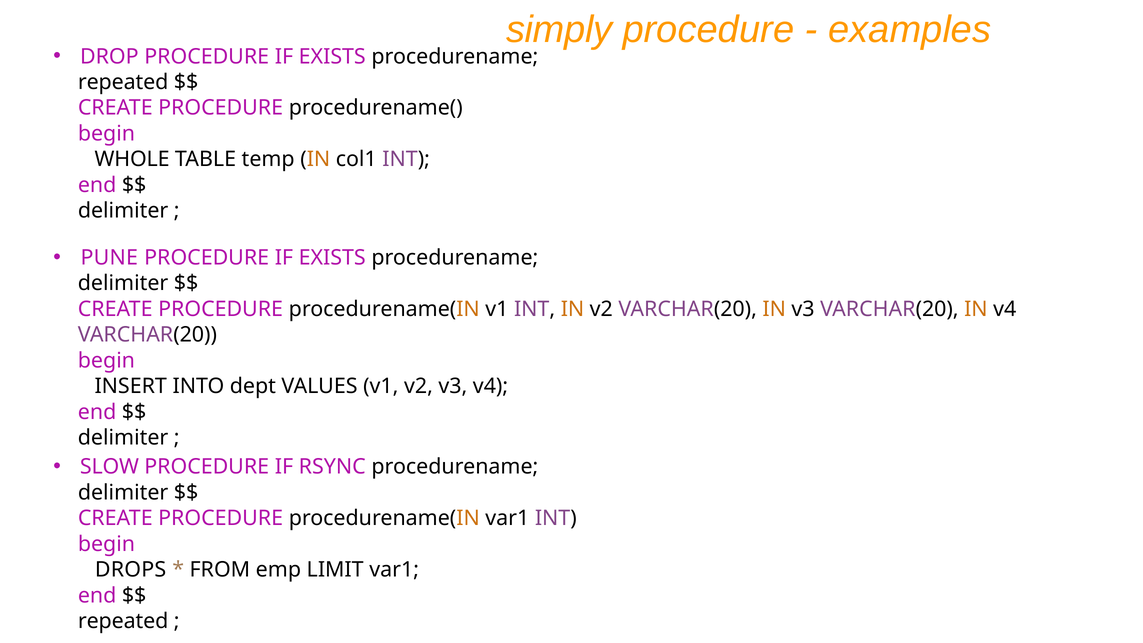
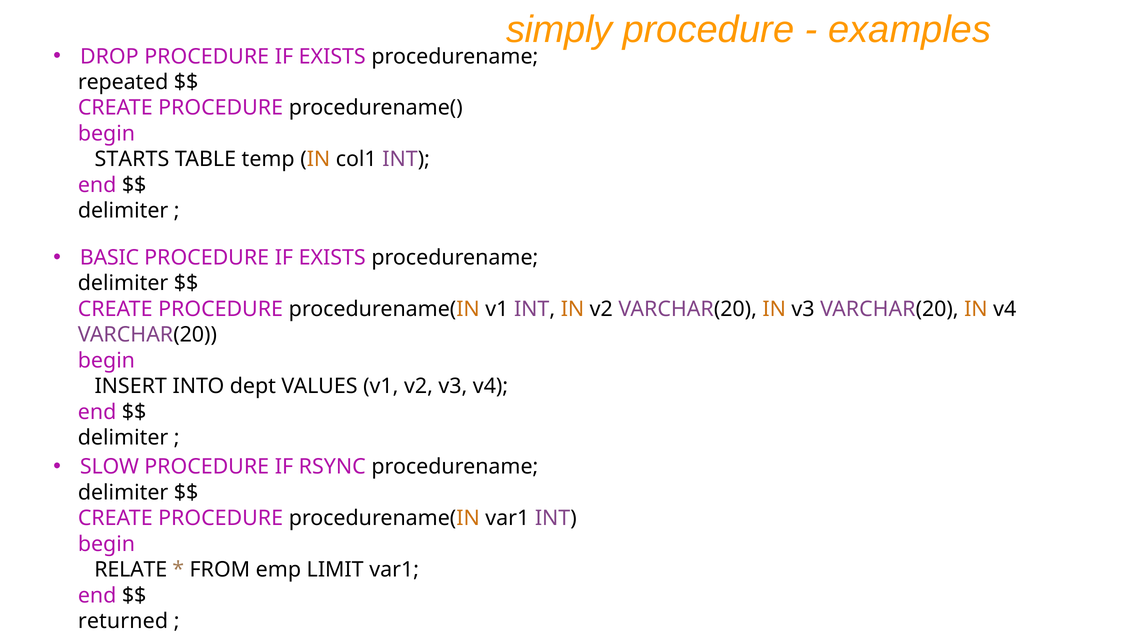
WHOLE: WHOLE -> STARTS (132, 159)
PUNE: PUNE -> BASIC (109, 258)
DROPS: DROPS -> RELATE (131, 570)
repeated: repeated -> returned (123, 621)
